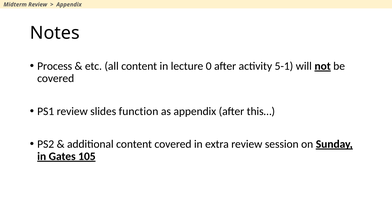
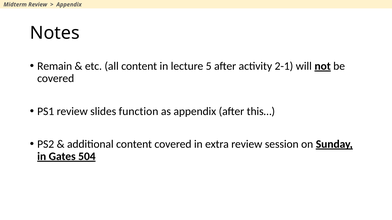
Process: Process -> Remain (55, 66)
0: 0 -> 5 (209, 66)
5-1: 5-1 -> 2-1 (284, 66)
105: 105 -> 504 (87, 157)
